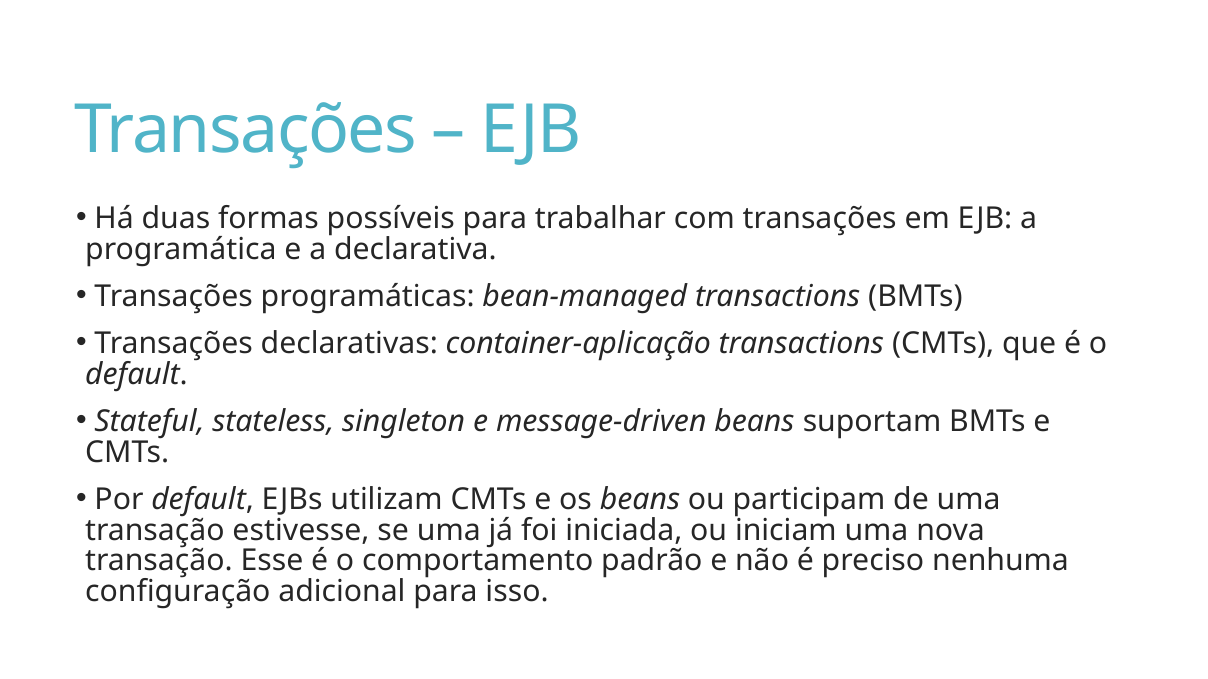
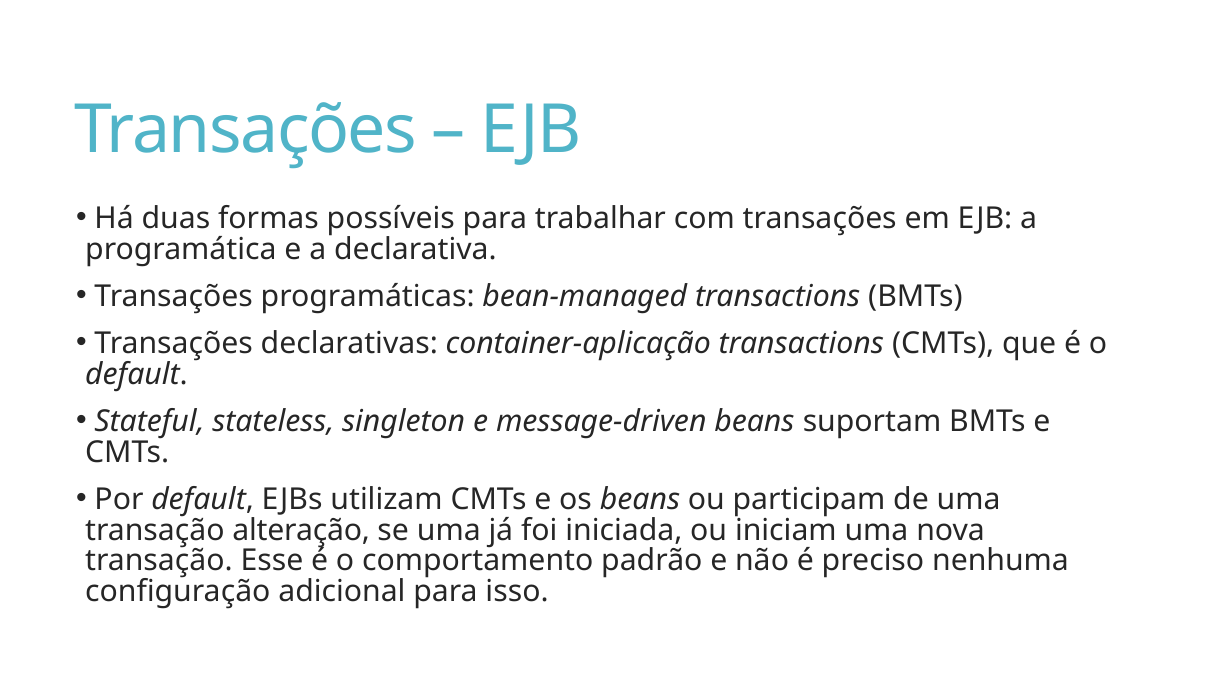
estivesse: estivesse -> alteração (301, 531)
